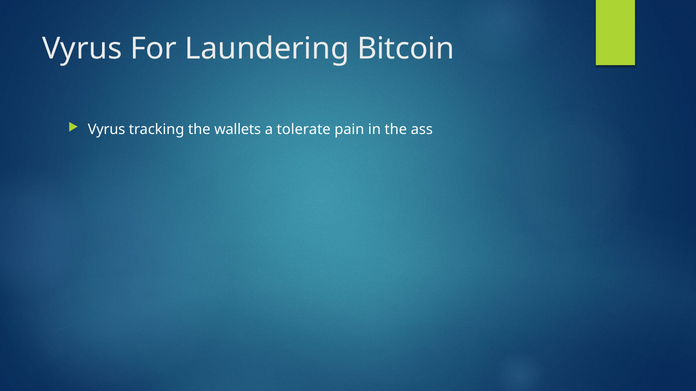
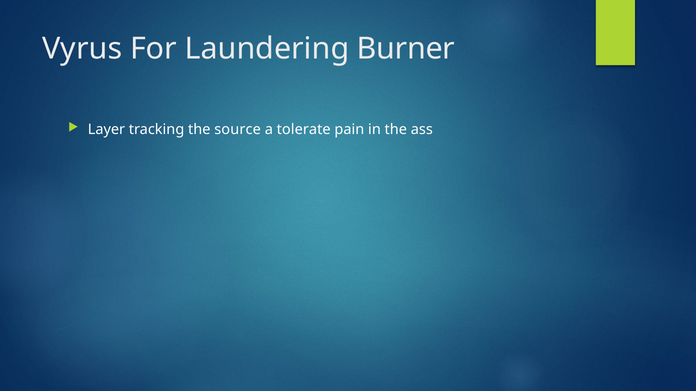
Bitcoin: Bitcoin -> Burner (406, 49)
Vyrus: Vyrus -> Layer (106, 130)
wallets: wallets -> source (238, 130)
